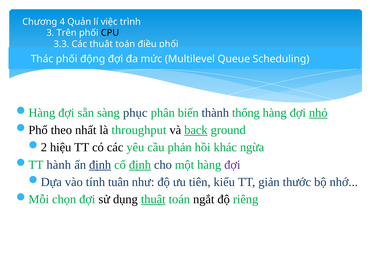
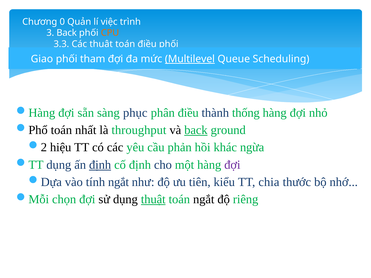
4: 4 -> 0 (62, 22)
3 Trên: Trên -> Back (67, 33)
CPU colour: black -> orange (110, 33)
Thác: Thác -> Giao (42, 59)
động: động -> tham (93, 59)
Multilevel underline: none -> present (190, 59)
phân biến: biến -> điều (188, 113)
nhỏ underline: present -> none (318, 113)
theo: theo -> toán (61, 130)
hành: hành -> dụng (59, 165)
định underline: present -> none (140, 165)
tính tuân: tuân -> ngắt (119, 182)
giản: giản -> chia (269, 182)
